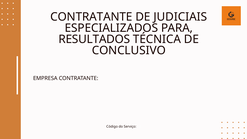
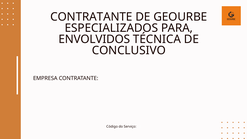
JUDICIAIS: JUDICIAIS -> GEOURBE (180, 17)
RESULTADOS: RESULTADOS -> ENVOLVIDOS (94, 39)
